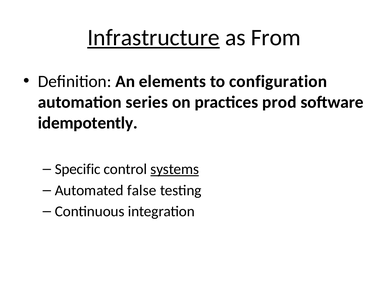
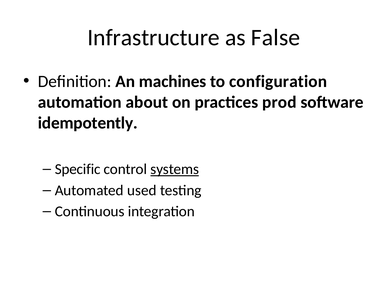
Infrastructure underline: present -> none (154, 38)
From: From -> False (276, 38)
elements: elements -> machines (173, 81)
series: series -> about (147, 102)
false: false -> used (142, 190)
